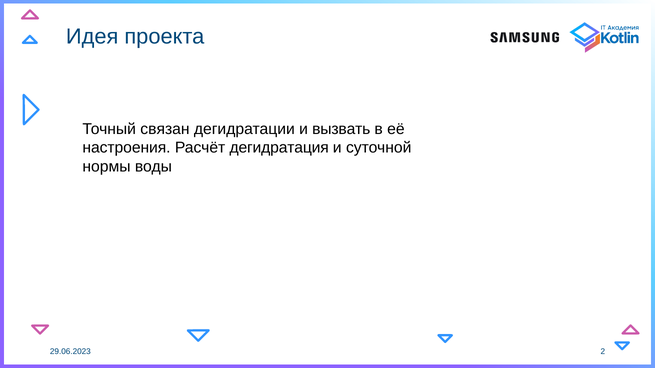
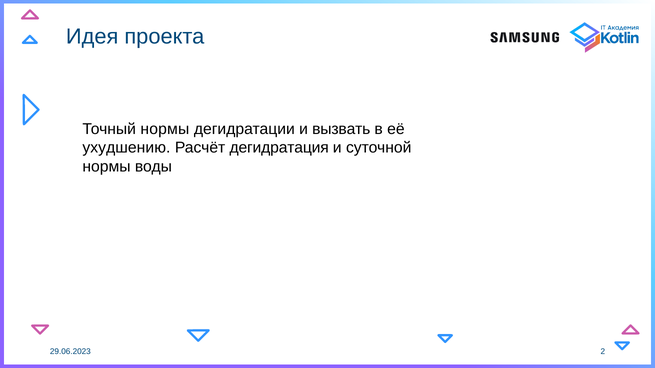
Точный связан: связан -> нормы (165, 129)
настроения: настроения -> ухудшению (126, 148)
